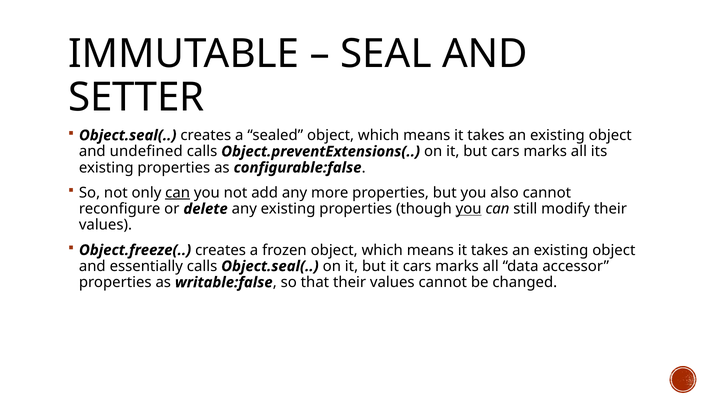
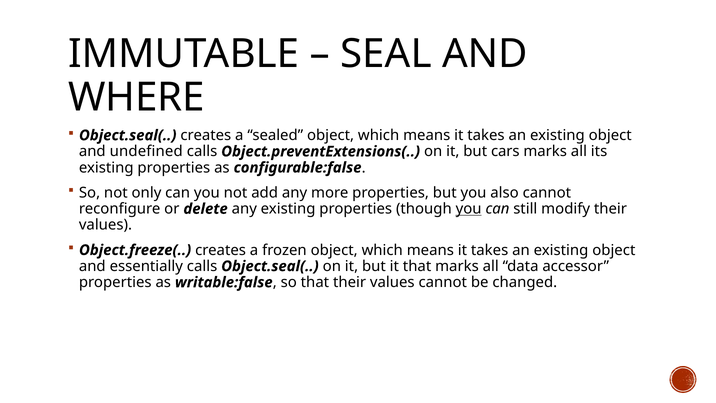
SETTER: SETTER -> WHERE (136, 97)
can underline: present -> none (178, 193)
it cars: cars -> that (417, 266)
